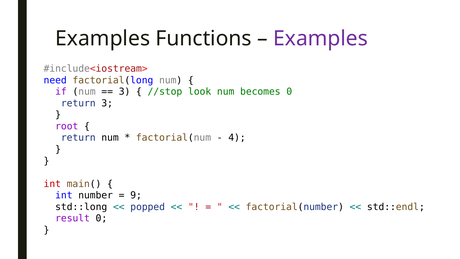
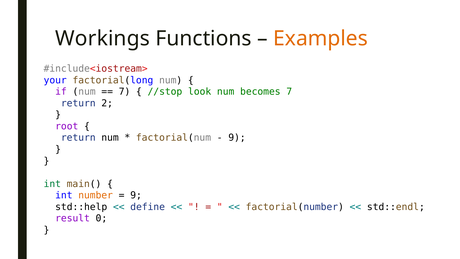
Examples: Examples -> Workings (103, 39)
Examples colour: purple -> orange (321, 39)
need: need -> your (55, 80)
3: 3 -> 7 (125, 92)
becomes 0: 0 -> 7 (289, 92)
return 3: 3 -> 2 (107, 103)
4: 4 -> 9 (237, 138)
int colour: red -> green (52, 184)
number colour: black -> orange (96, 195)
std::long: std::long -> std::help (81, 207)
popped: popped -> define (148, 207)
